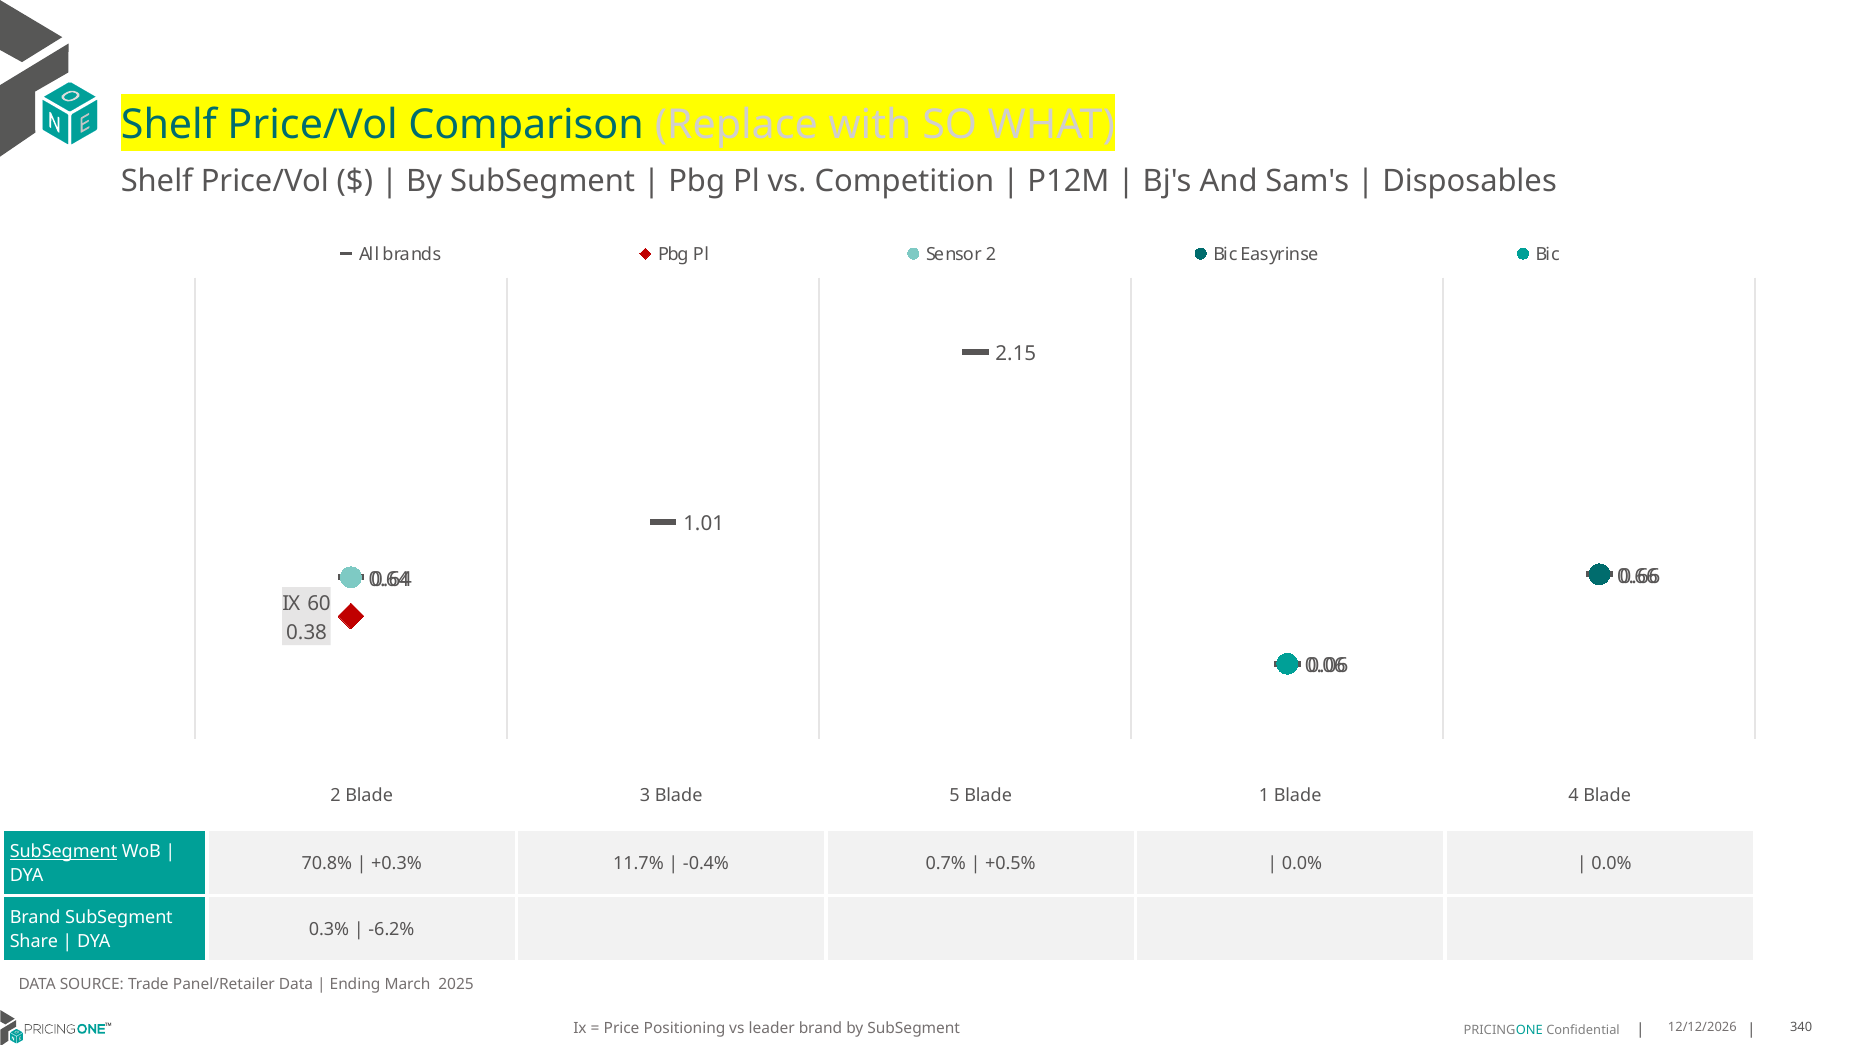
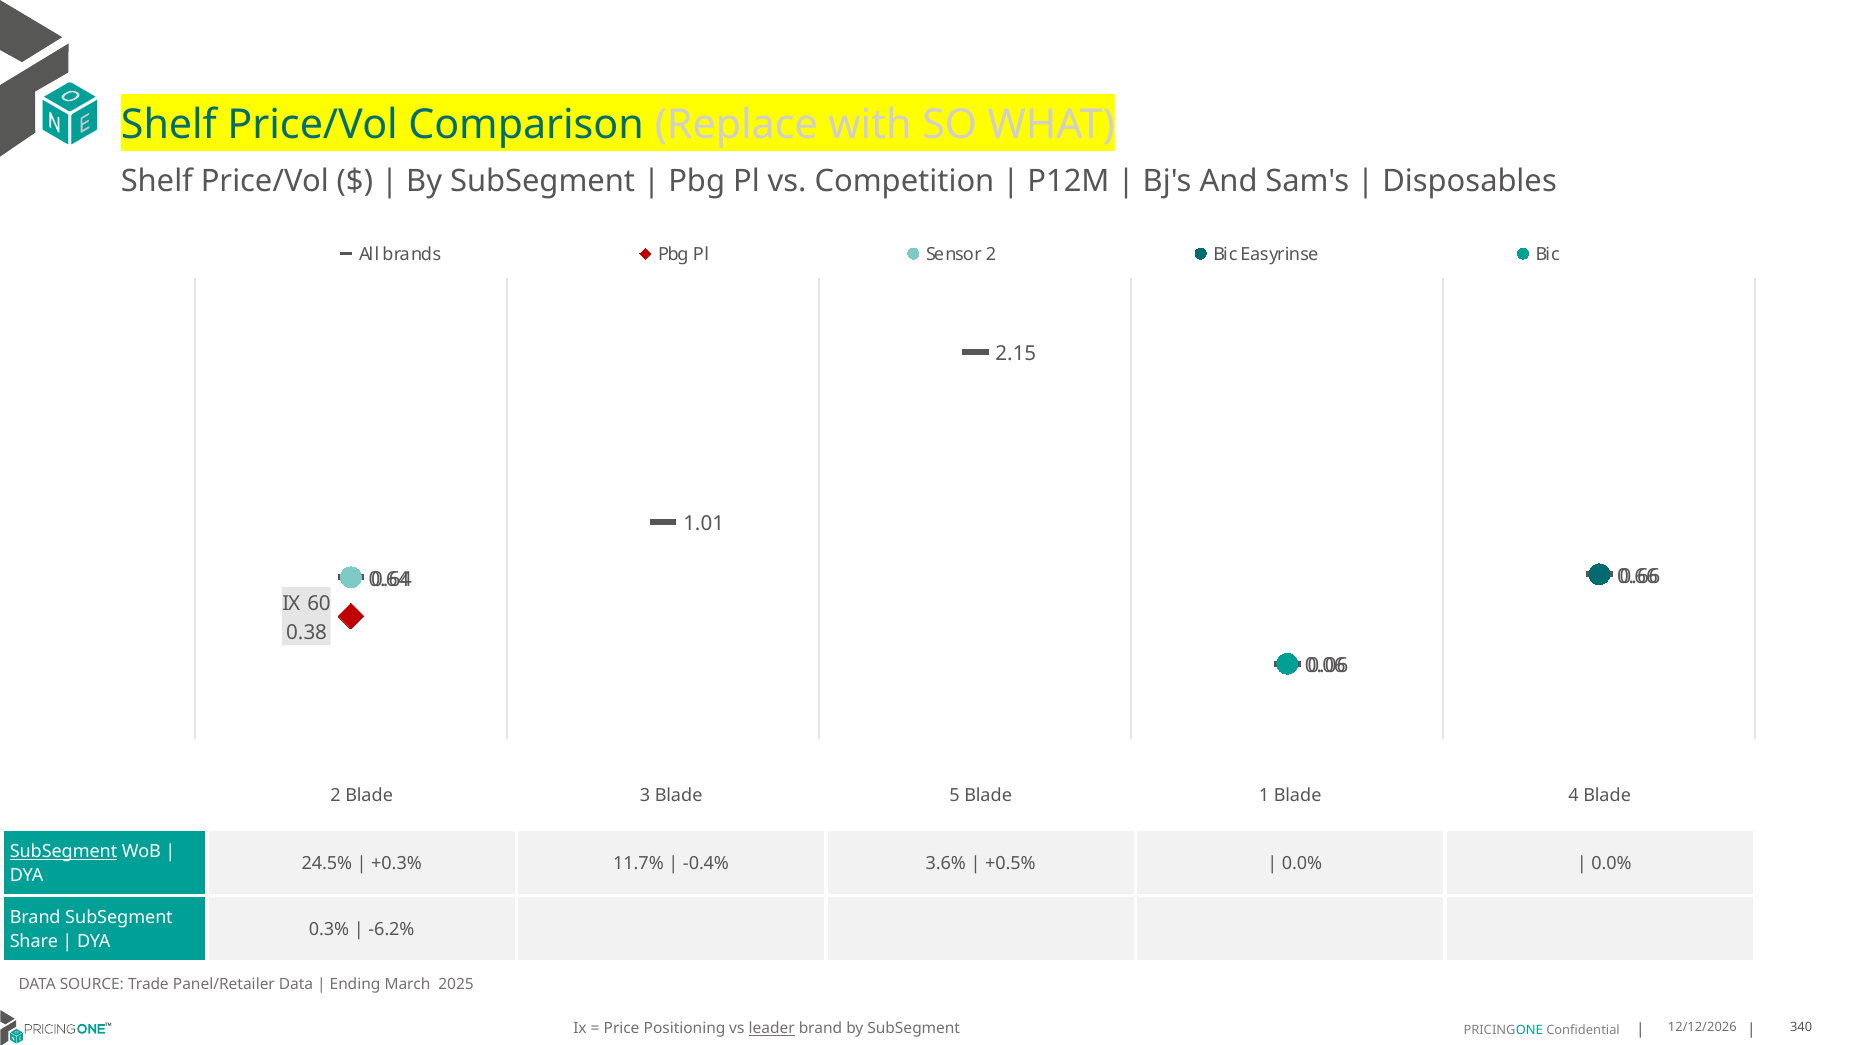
70.8%: 70.8% -> 24.5% (327, 864)
0.7%: 0.7% -> 3.6% (946, 864)
leader underline: none -> present (772, 1029)
